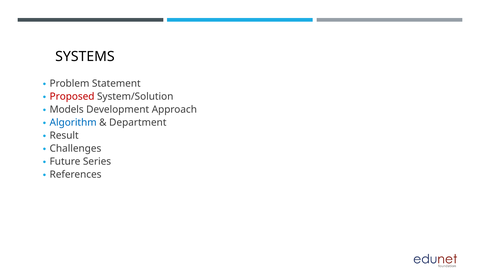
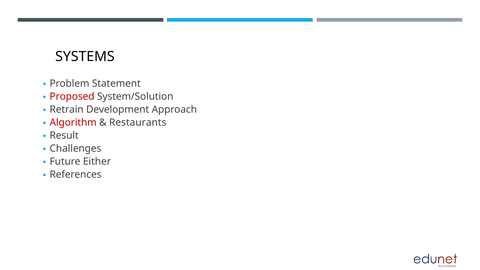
Models: Models -> Retrain (67, 110)
Algorithm colour: blue -> red (73, 123)
Department: Department -> Restaurants (138, 123)
Series: Series -> Either (97, 162)
